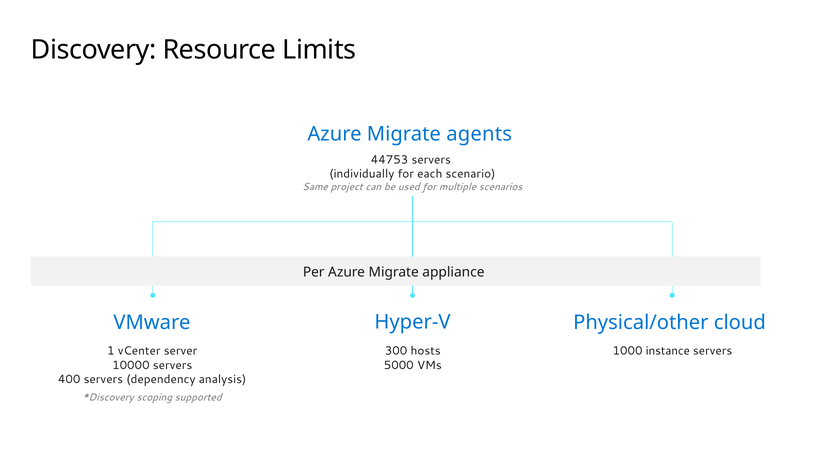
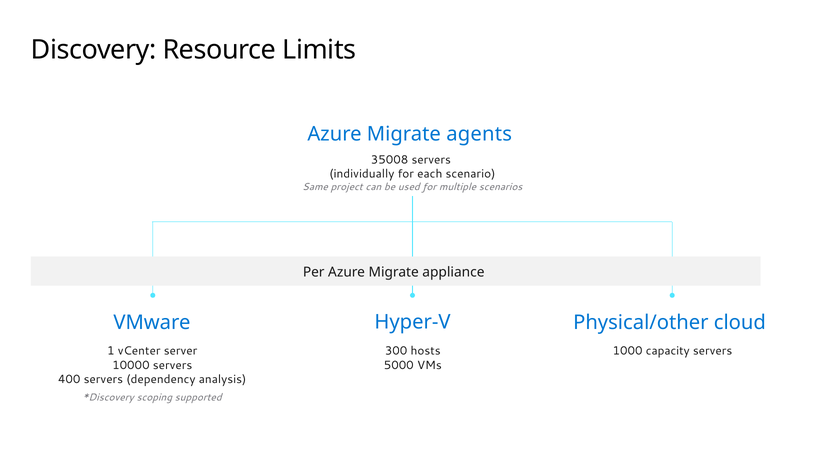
44753: 44753 -> 35008 (390, 160)
instance: instance -> capacity (668, 351)
